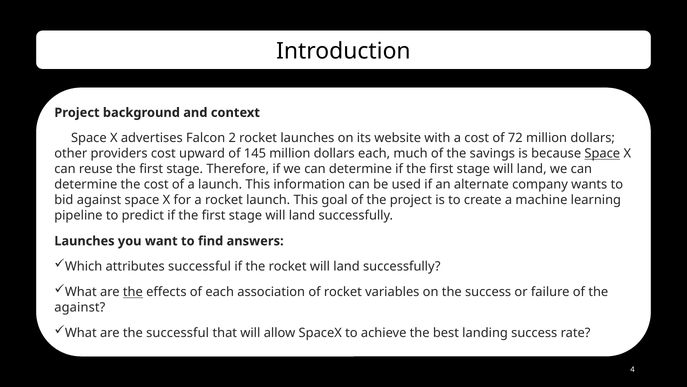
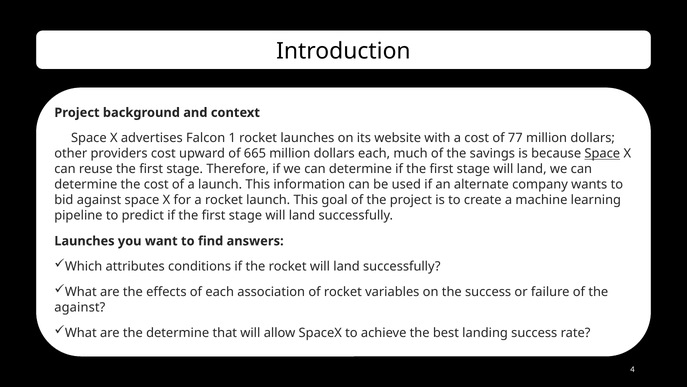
2: 2 -> 1 (232, 138)
72: 72 -> 77 (515, 138)
145: 145 -> 665 (255, 153)
attributes successful: successful -> conditions (200, 266)
the underline: present -> none (133, 292)
the successful: successful -> determine (178, 333)
